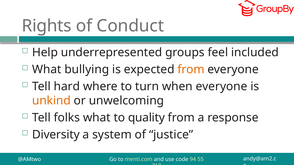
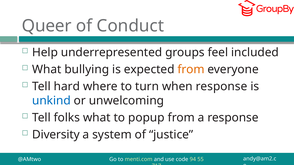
Rights: Rights -> Queer (47, 26)
when everyone: everyone -> response (221, 87)
unkind colour: orange -> blue (51, 101)
quality: quality -> popup (146, 118)
